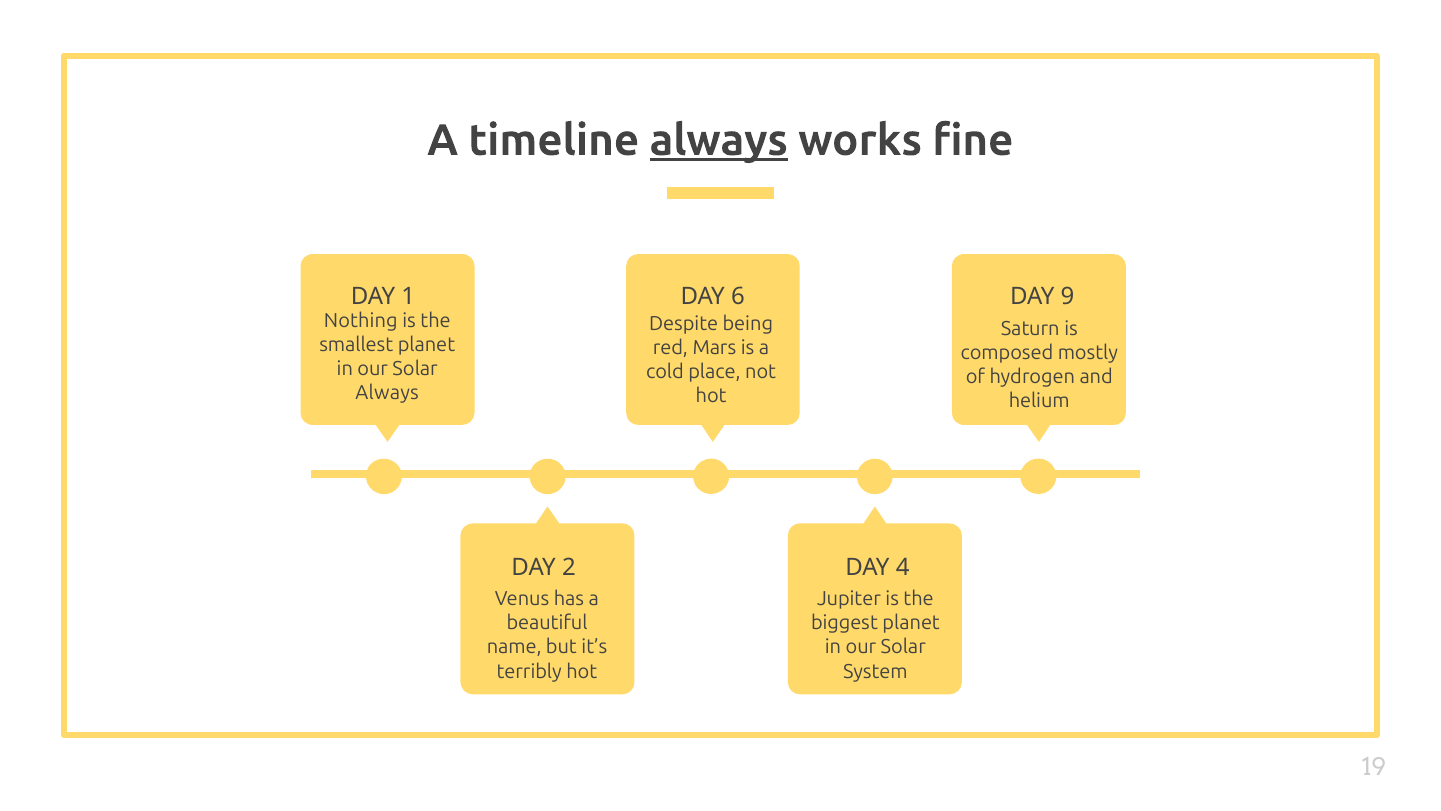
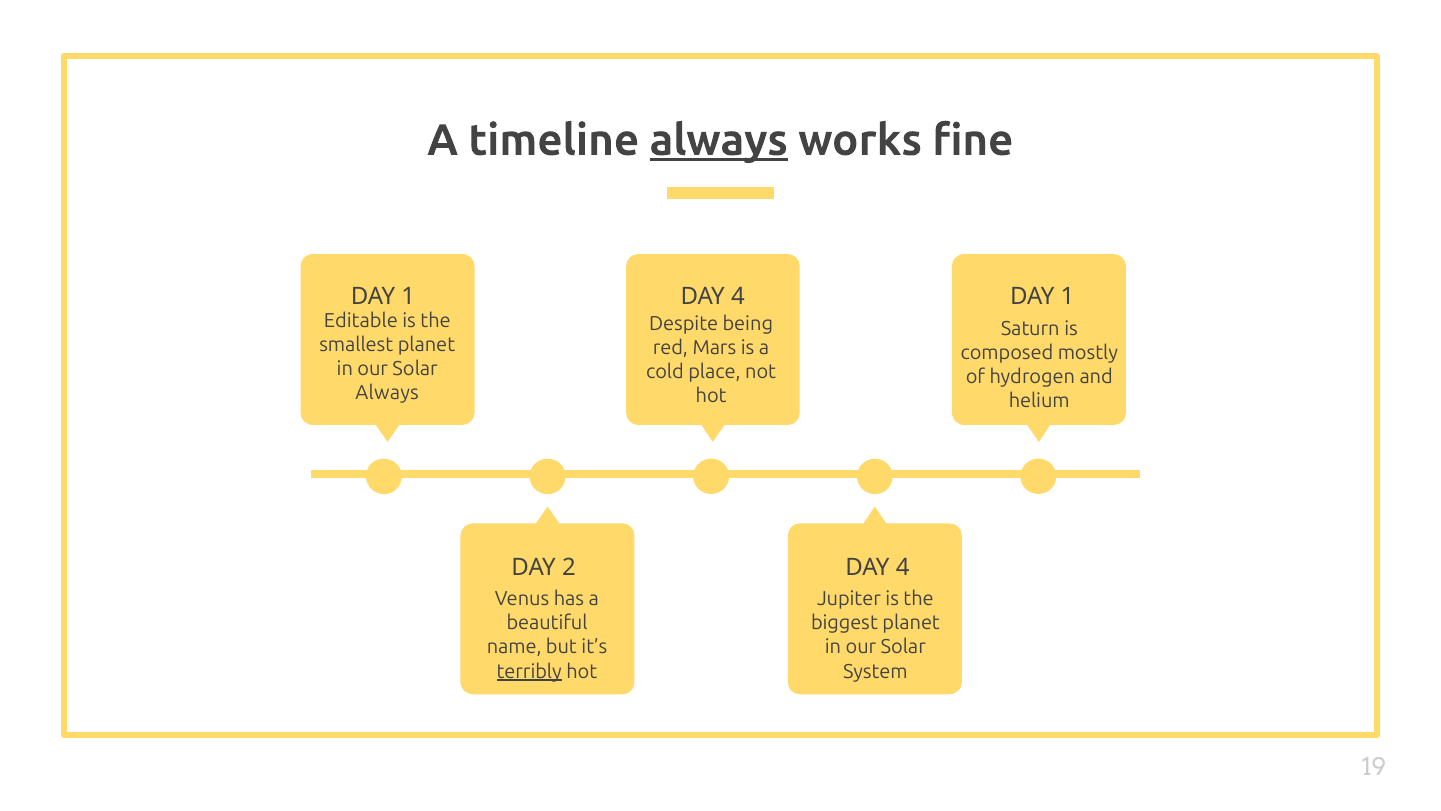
6: 6 -> 4 (738, 297)
9: 9 -> 1 (1068, 297)
Nothing: Nothing -> Editable (361, 321)
terribly underline: none -> present (529, 671)
